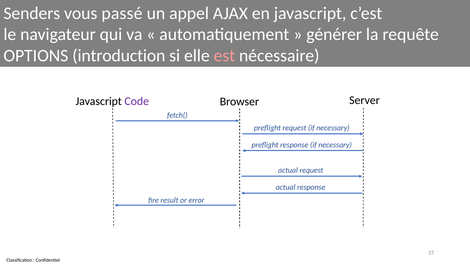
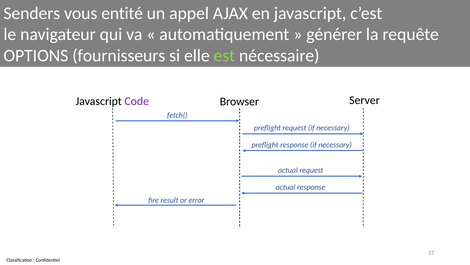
passé: passé -> entité (122, 13)
introduction: introduction -> fournisseurs (119, 56)
est colour: pink -> light green (224, 56)
